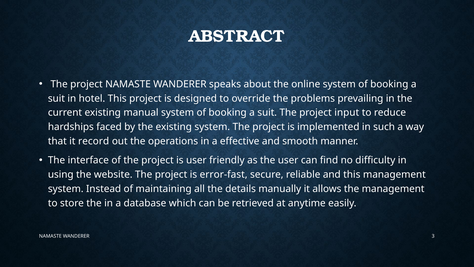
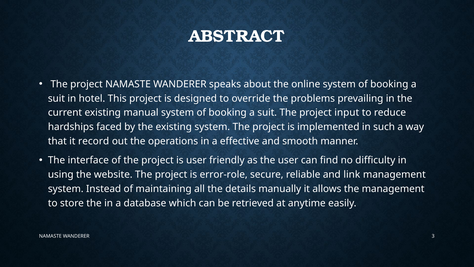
error-fast: error-fast -> error-role (224, 174)
and this: this -> link (352, 174)
